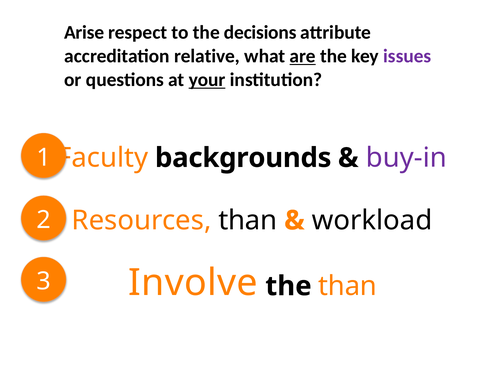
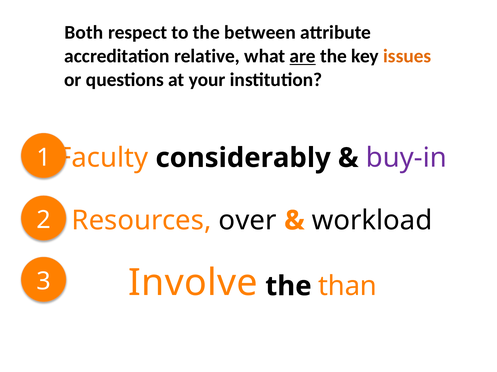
Arise: Arise -> Both (84, 32)
decisions: decisions -> between (260, 32)
issues colour: purple -> orange (407, 56)
your underline: present -> none (207, 80)
backgrounds: backgrounds -> considerably (243, 158)
Resources than: than -> over (248, 221)
